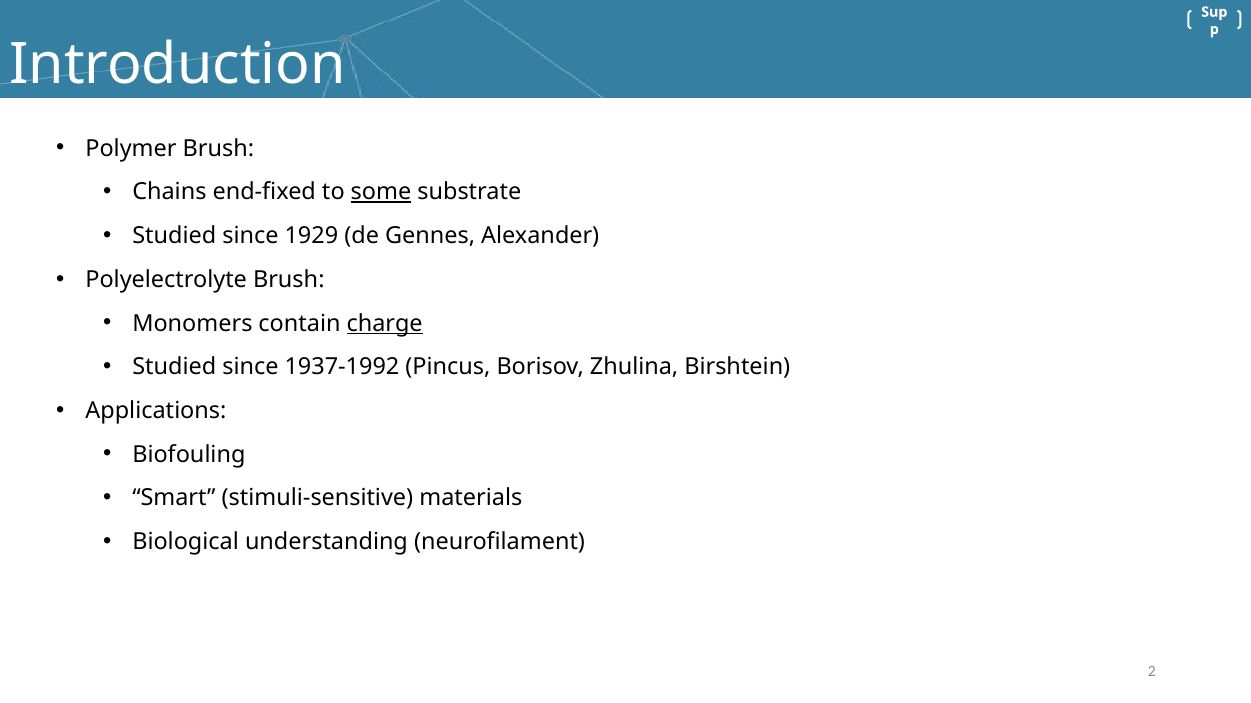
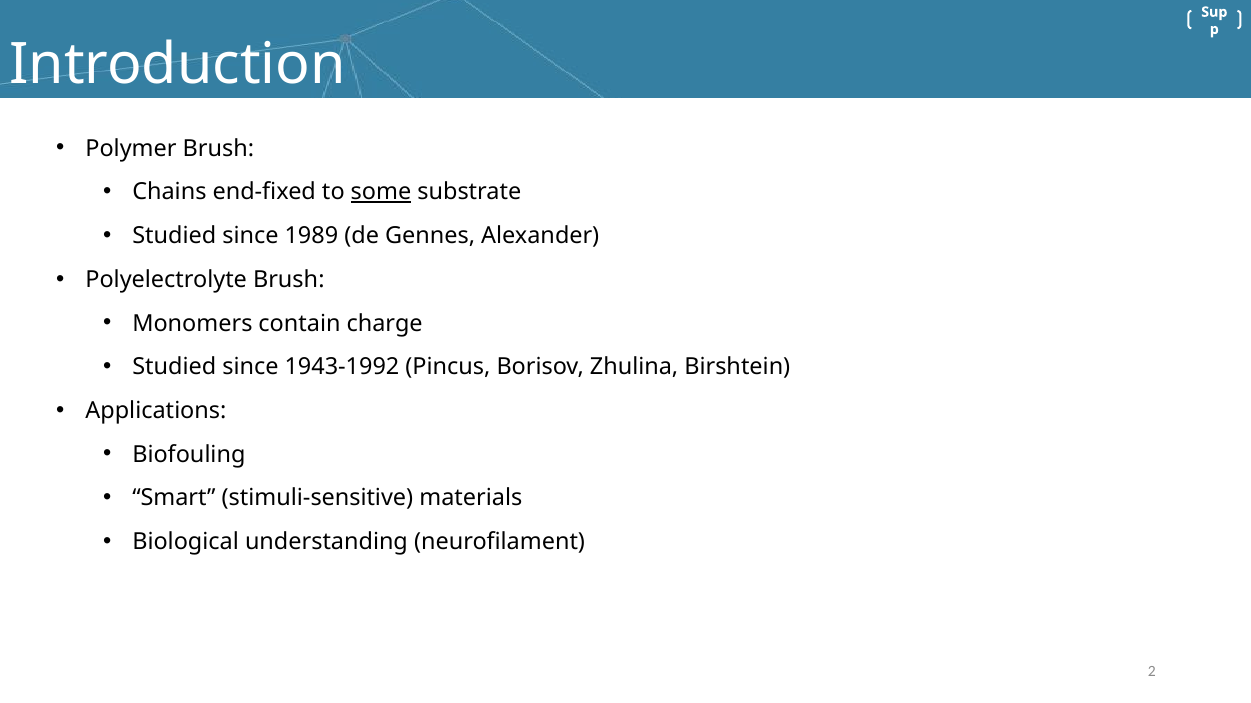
1929: 1929 -> 1989 (311, 236)
charge underline: present -> none (385, 324)
1937-1992: 1937-1992 -> 1943-1992 (342, 367)
